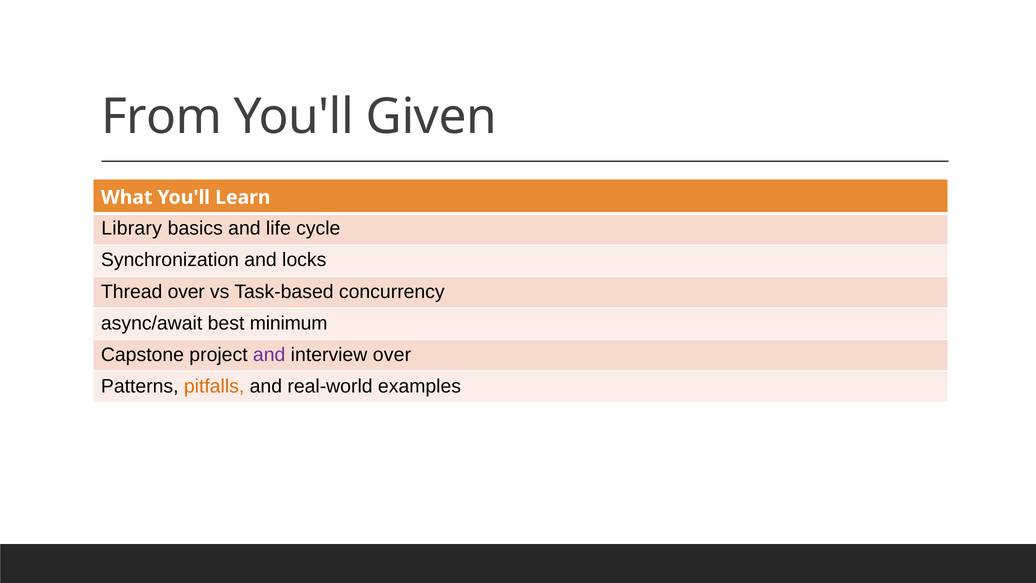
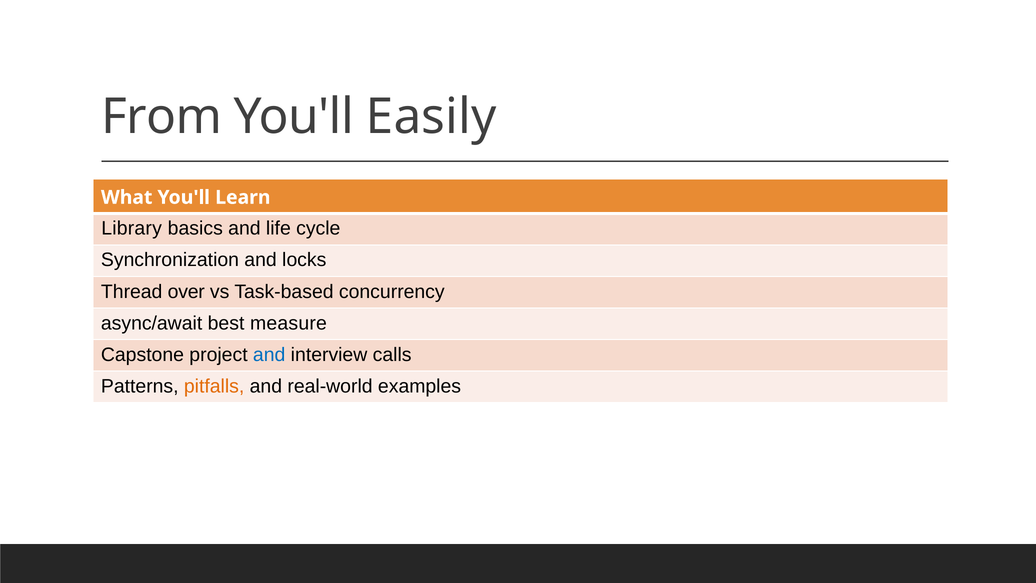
Given: Given -> Easily (431, 117)
minimum: minimum -> measure (288, 323)
and colour: purple -> blue (269, 354)
interview over: over -> calls (392, 354)
